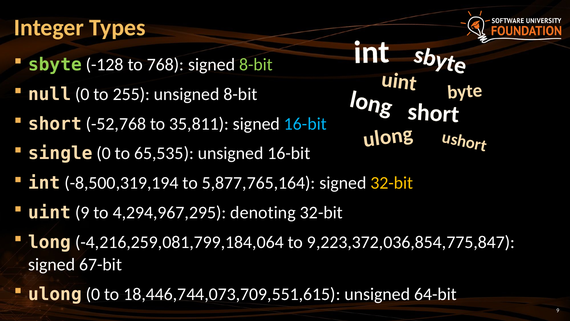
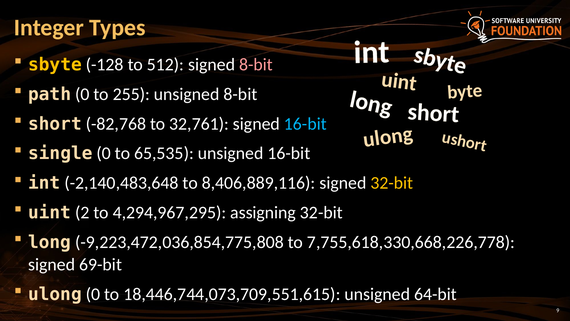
sbyte colour: light green -> yellow (55, 65)
768: 768 -> 512 (165, 65)
8-bit colour: light green -> pink (256, 65)
null: null -> path (50, 94)
-52,768: -52,768 -> -82,768 (116, 124)
35,811: 35,811 -> 32,761 (199, 124)
-8,500,319,194: -8,500,319,194 -> -2,140,483,648 (121, 183)
5,877,765,164: 5,877,765,164 -> 8,406,889,116 (259, 183)
uint 9: 9 -> 2 (82, 212)
denoting: denoting -> assigning (263, 212)
-4,216,259,081,799,184,064: -4,216,259,081,799,184,064 -> -9,223,472,036,854,775,808 (179, 242)
9,223,372,036,854,775,847: 9,223,372,036,854,775,847 -> 7,755,618,330,668,226,778 (411, 242)
67-bit: 67-bit -> 69-bit (101, 264)
